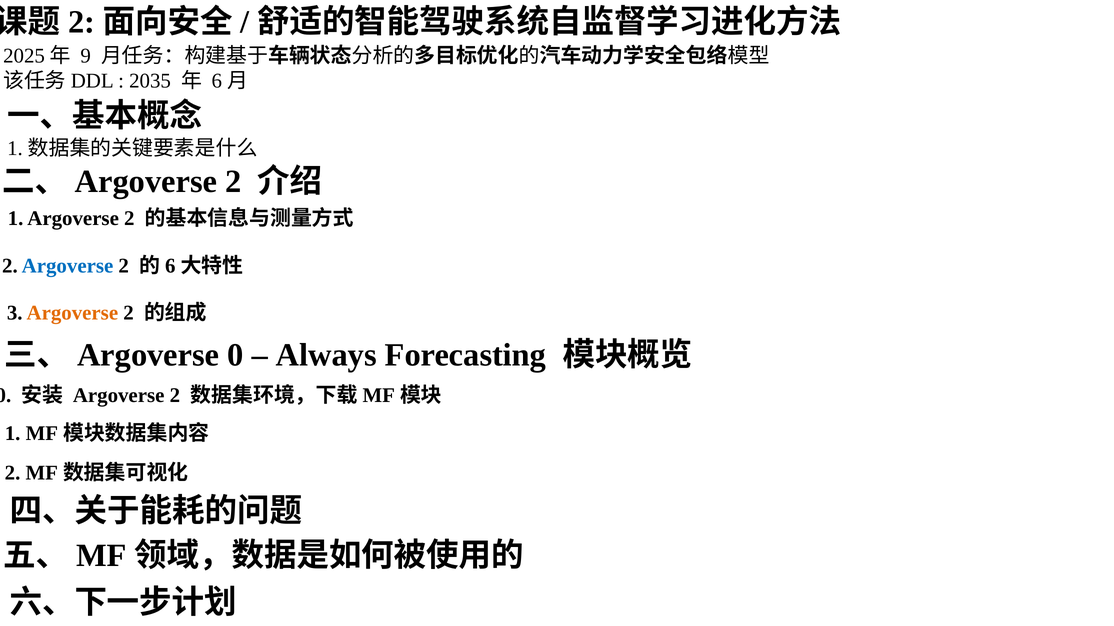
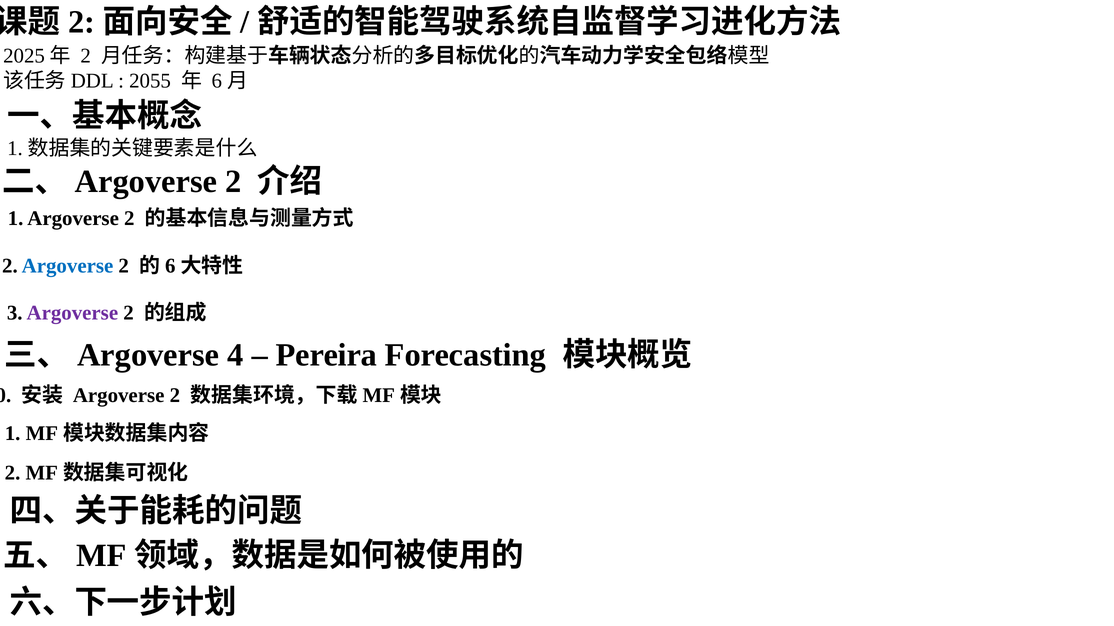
9: 9 -> 2 (86, 56)
2035: 2035 -> 2055 (150, 81)
Argoverse colour: orange -> purple (72, 313)
Argoverse 0: 0 -> 4 (235, 355)
Always: Always -> Pereira (326, 355)
